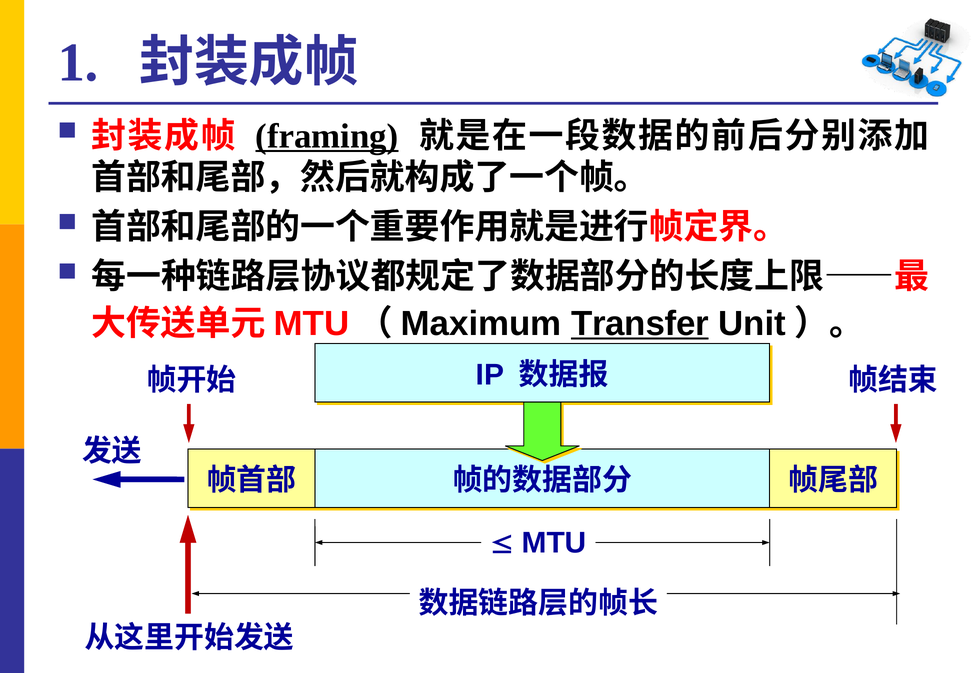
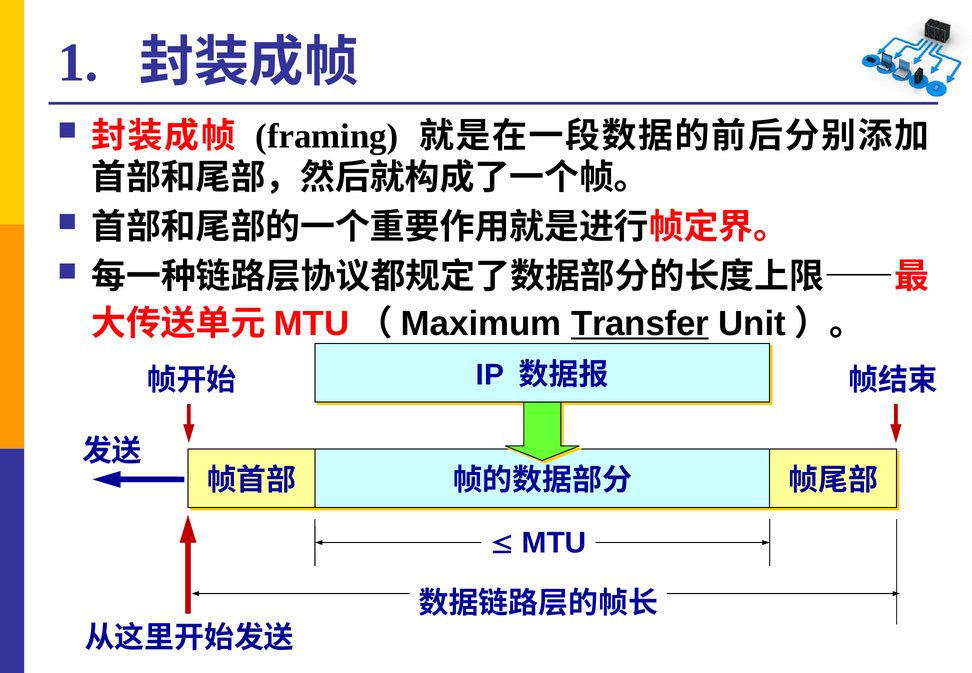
framing underline: present -> none (327, 136)
